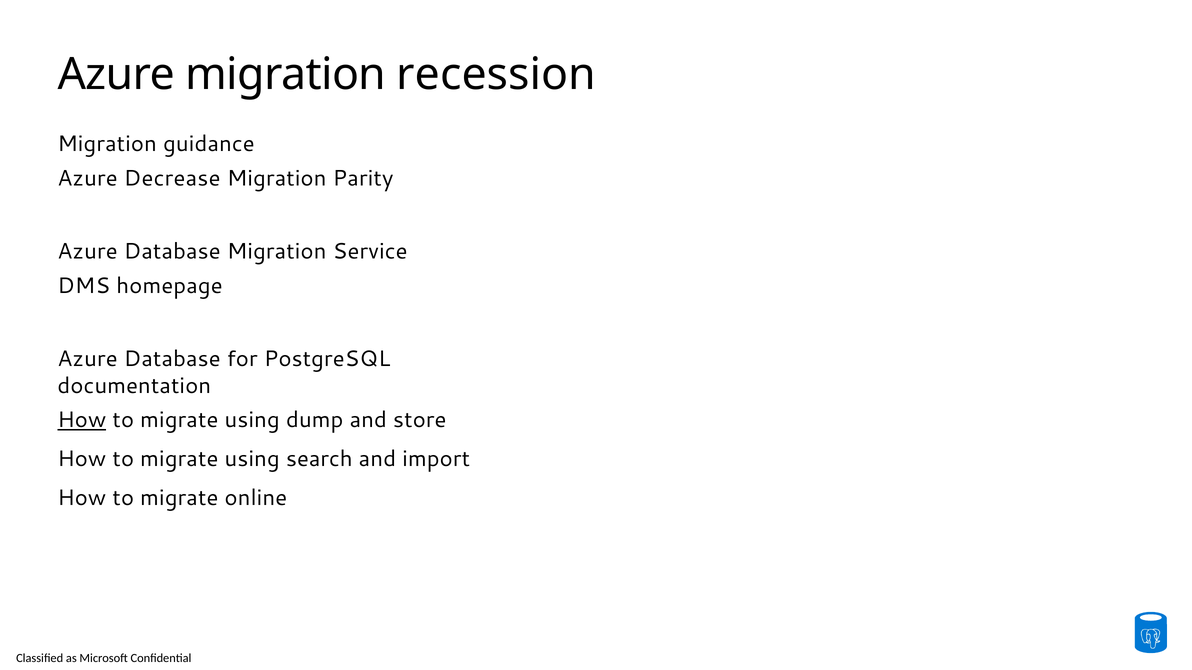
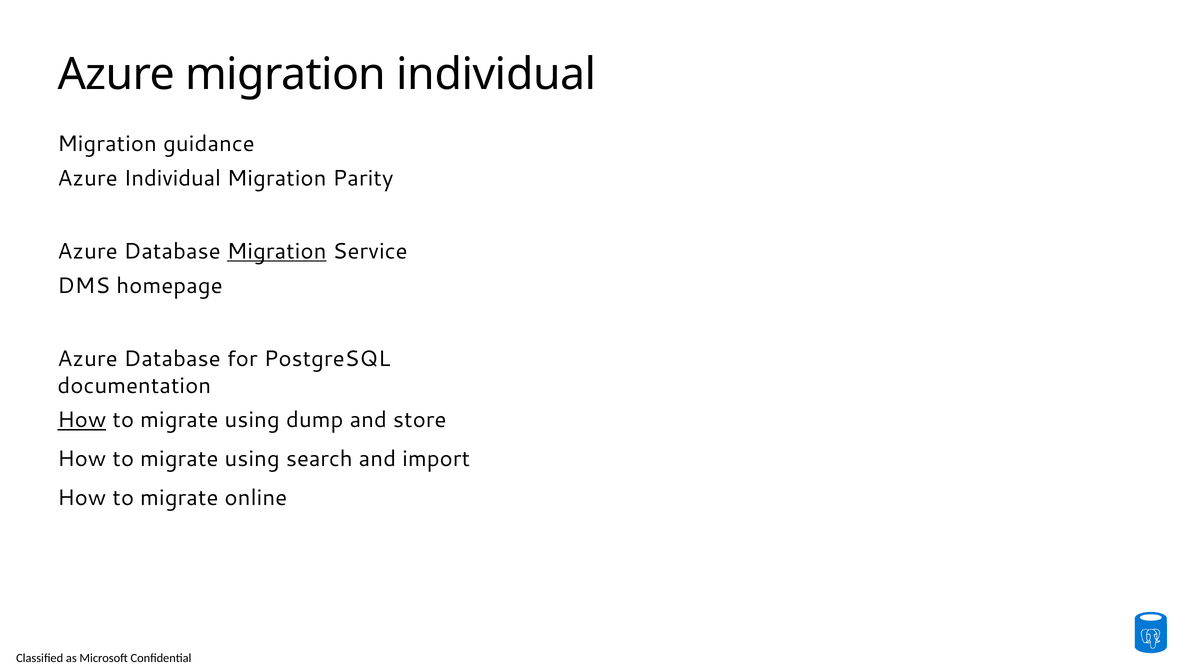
migration recession: recession -> individual (496, 75)
Azure Decrease: Decrease -> Individual (172, 178)
Migration underline: none -> present (277, 252)
